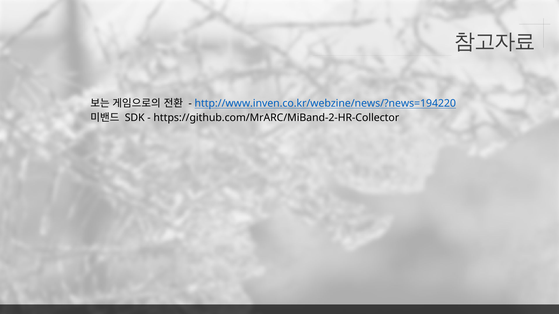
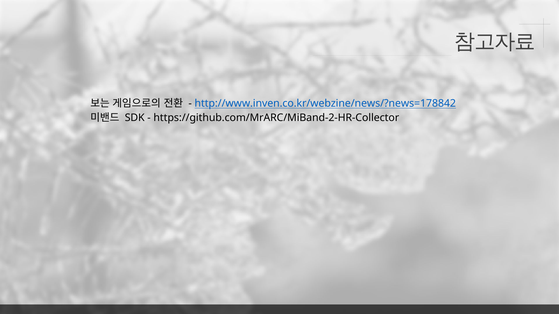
http://www.inven.co.kr/webzine/news/?news=194220: http://www.inven.co.kr/webzine/news/?news=194220 -> http://www.inven.co.kr/webzine/news/?news=178842 (325, 104)
